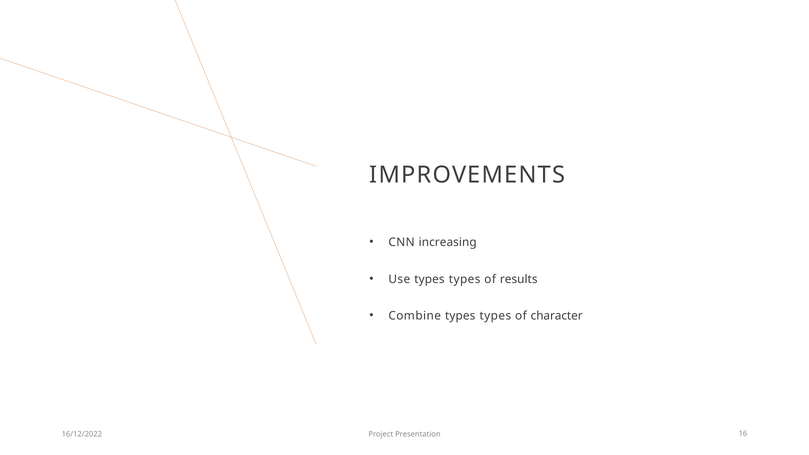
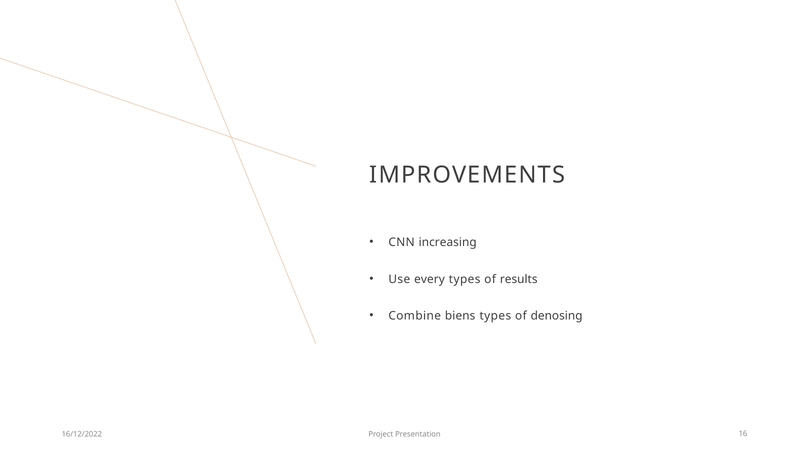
Use types: types -> every (429, 279)
Combine types: types -> biens (460, 316)
character: character -> denosing (557, 316)
